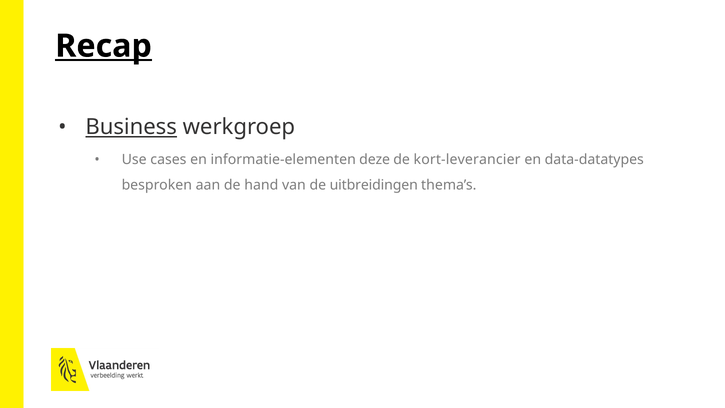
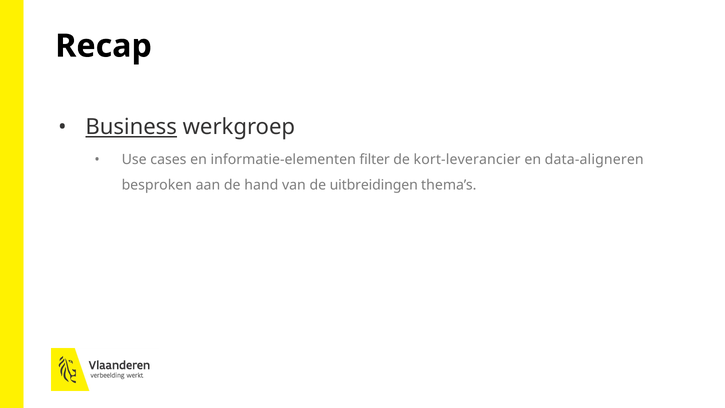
Recap underline: present -> none (104, 46)
deze: deze -> filter (375, 160)
data-datatypes: data-datatypes -> data-aligneren (594, 160)
